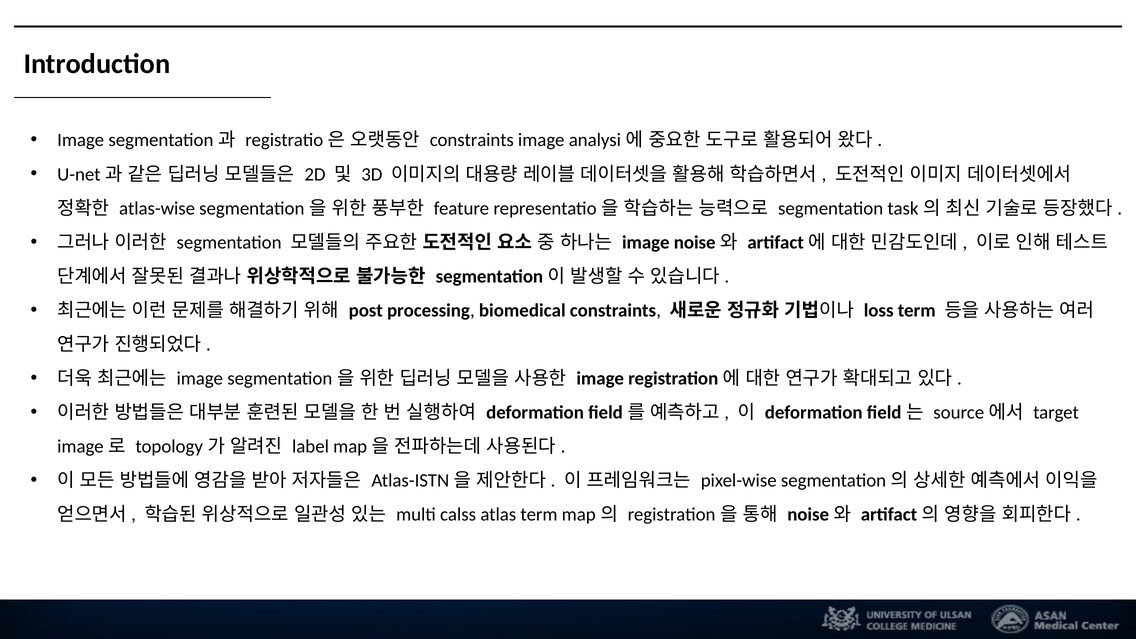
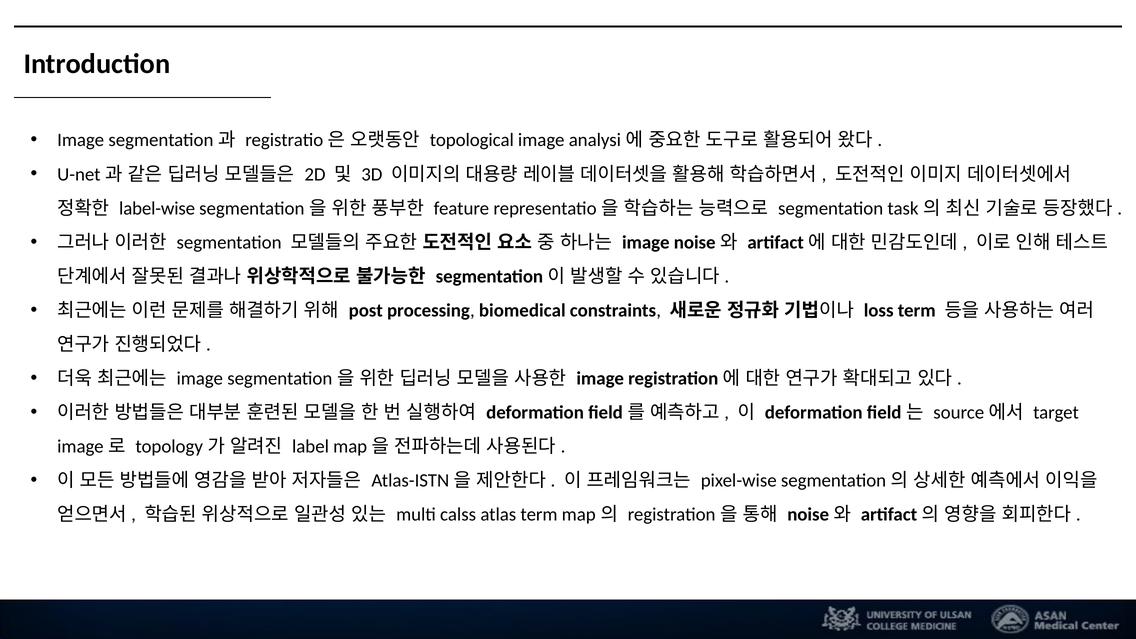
constraints: constraints -> topological (472, 140)
atlas-wise: atlas-wise -> label-wise (157, 208)
